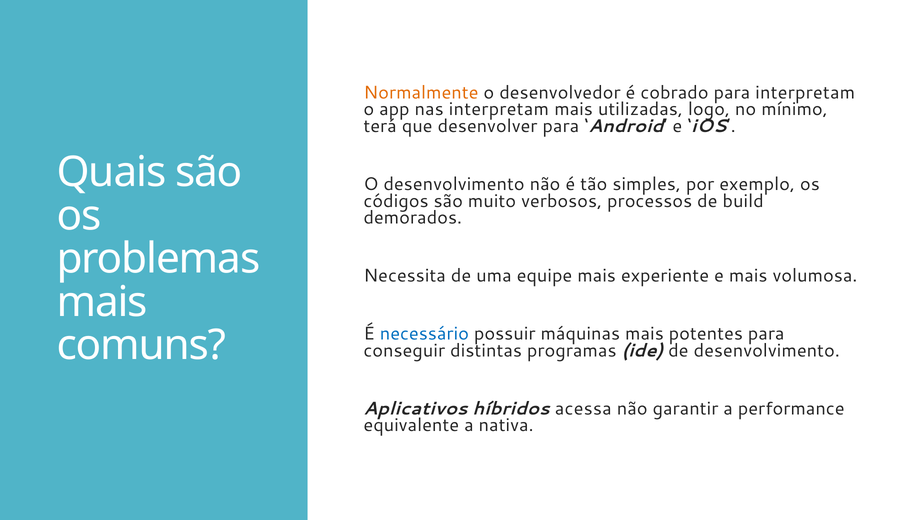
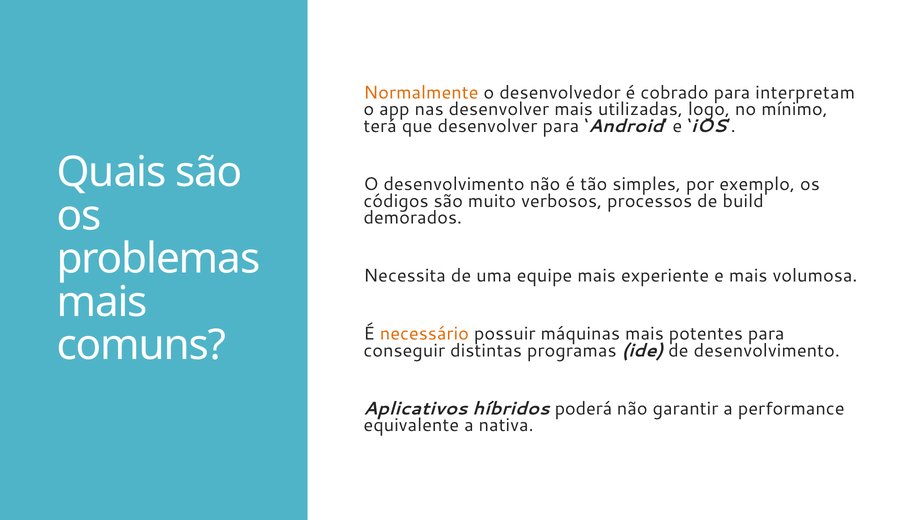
nas interpretam: interpretam -> desenvolver (499, 109)
necessário colour: blue -> orange (424, 334)
acessa: acessa -> poderá (583, 408)
